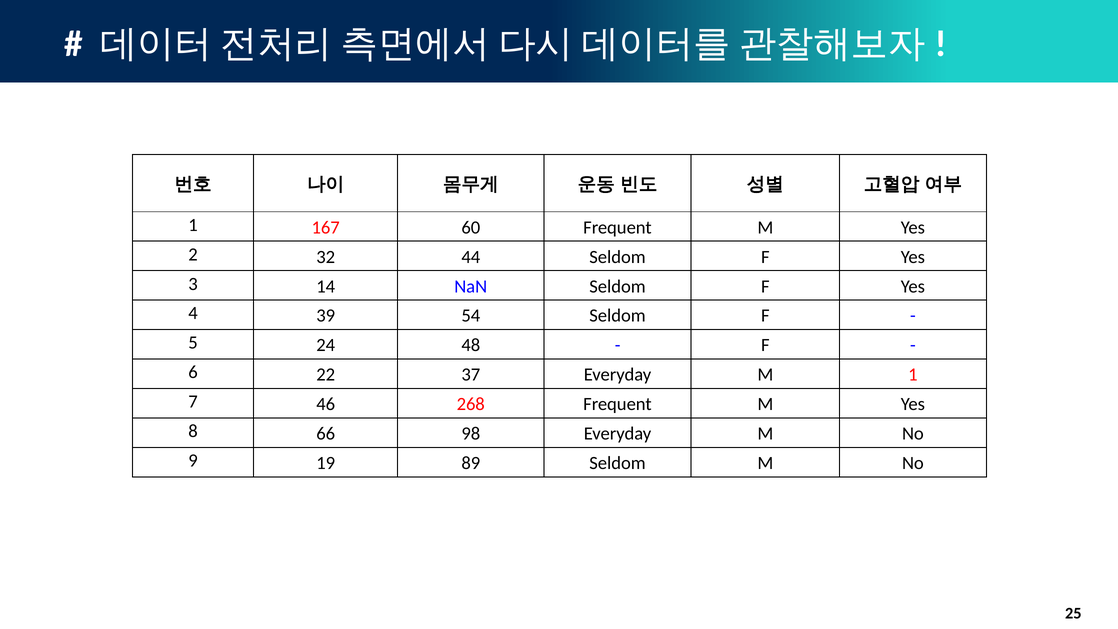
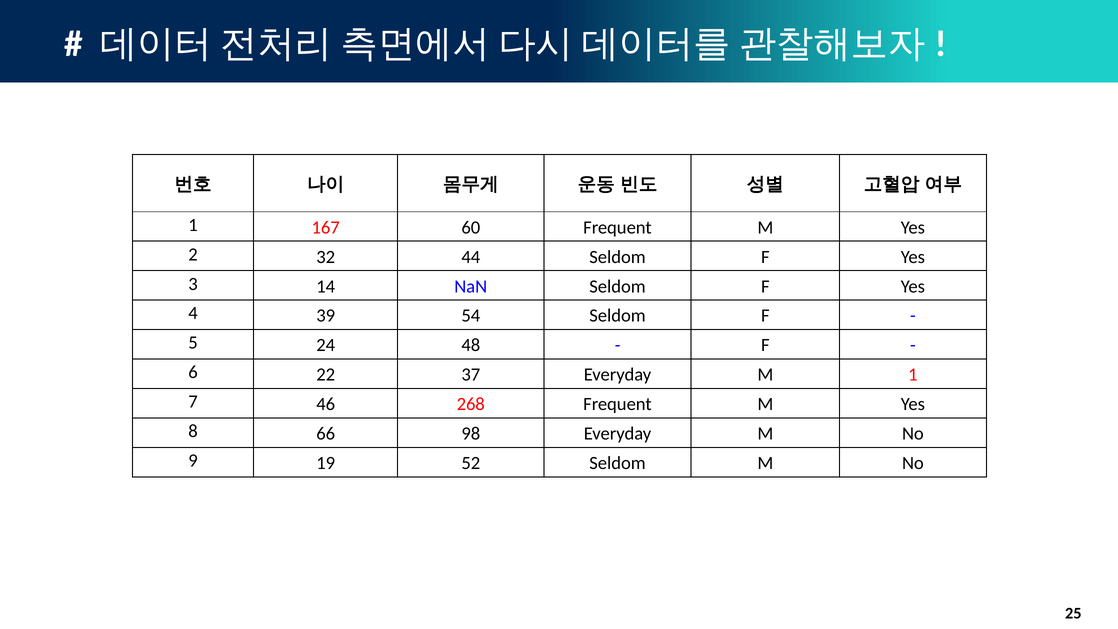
89: 89 -> 52 (471, 463)
